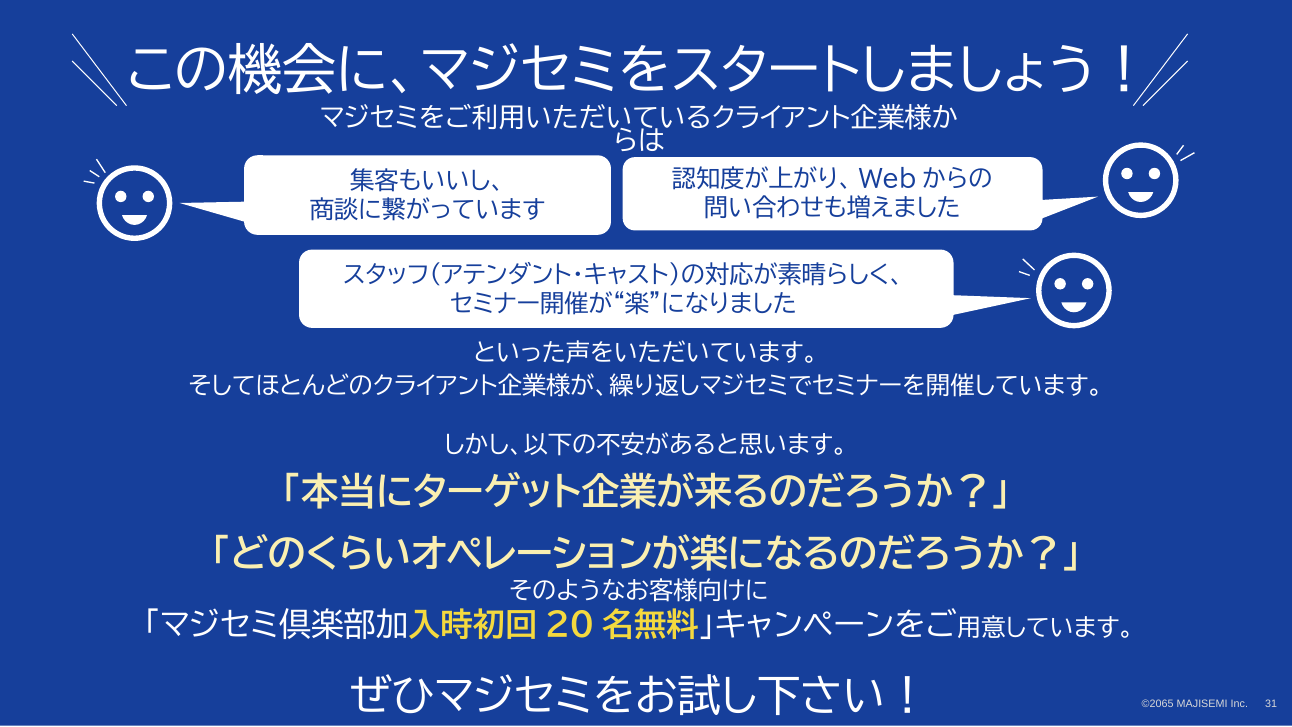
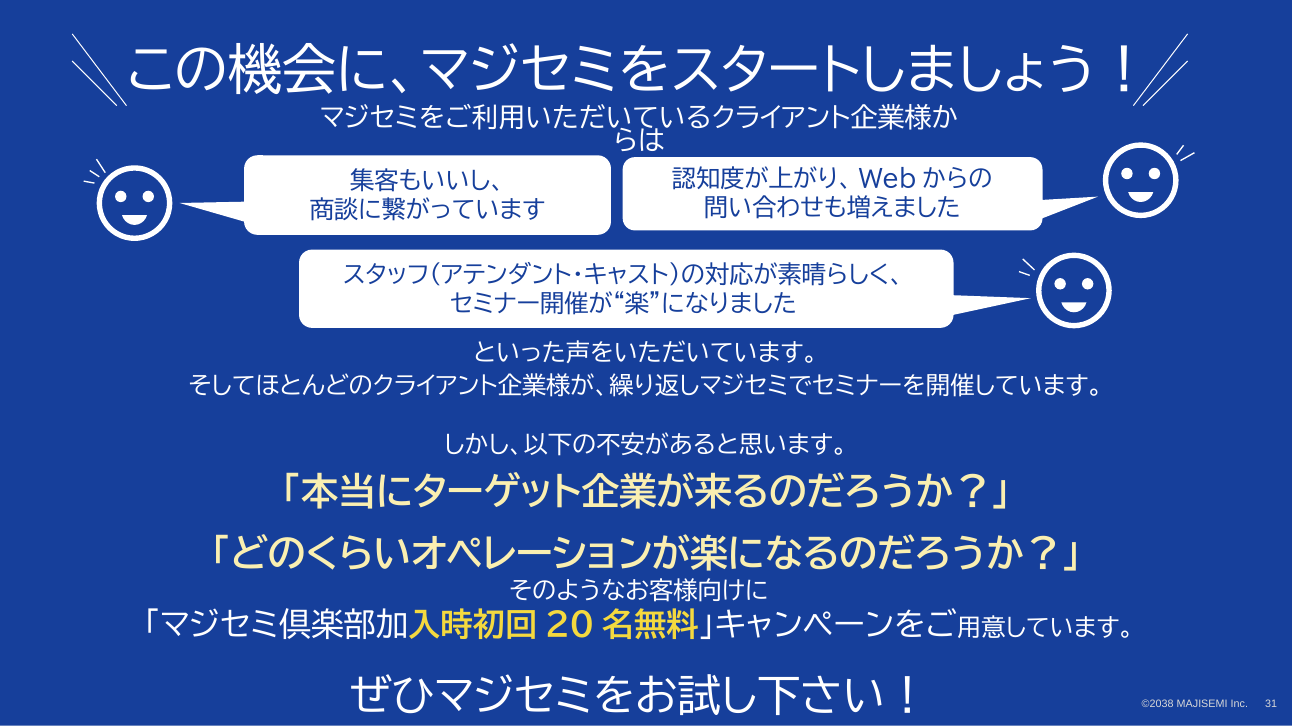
©2065: ©2065 -> ©2038 (1158, 704)
